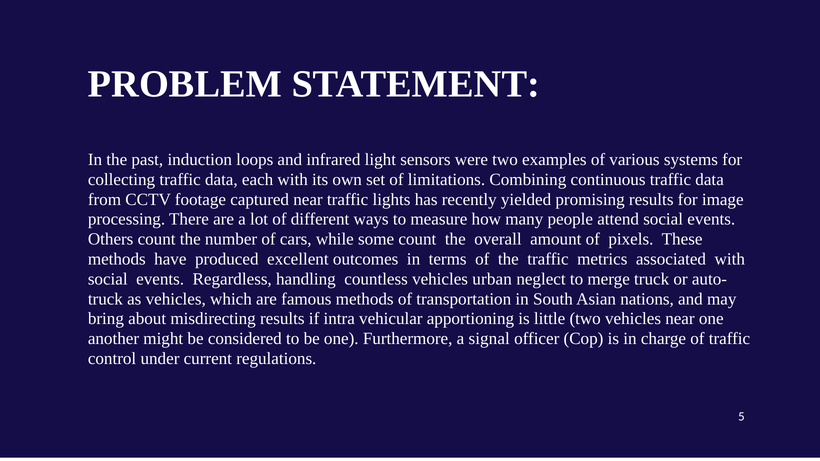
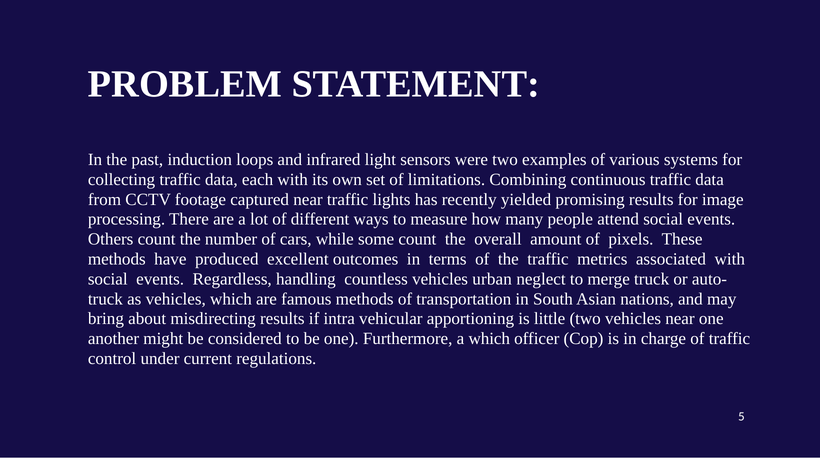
a signal: signal -> which (489, 339)
